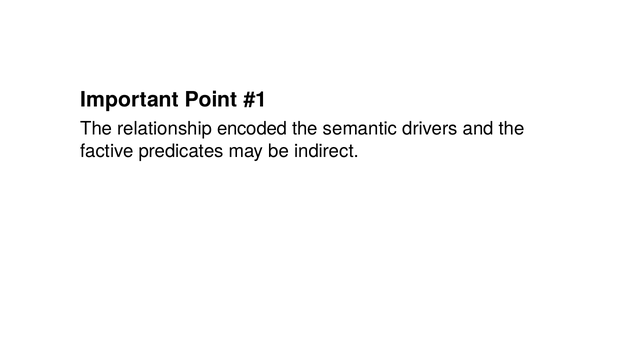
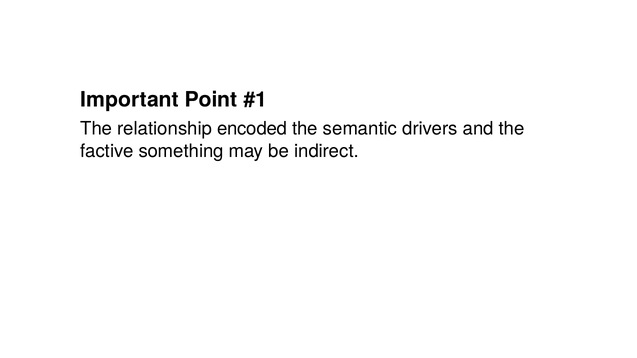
predicates: predicates -> something (181, 151)
